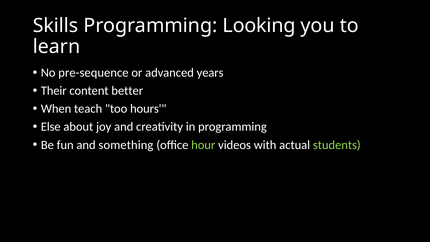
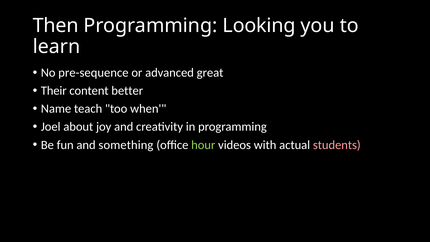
Skills: Skills -> Then (56, 25)
years: years -> great (210, 73)
When: When -> Name (56, 109)
hours: hours -> when (148, 109)
Else: Else -> Joel (51, 127)
students colour: light green -> pink (337, 145)
